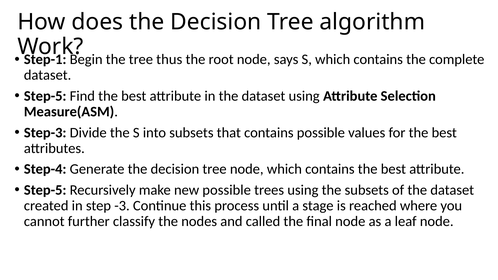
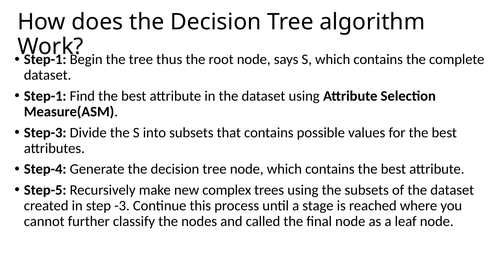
Step-5: Step-5 -> Step-1 (45, 96)
new possible: possible -> complex (227, 190)
